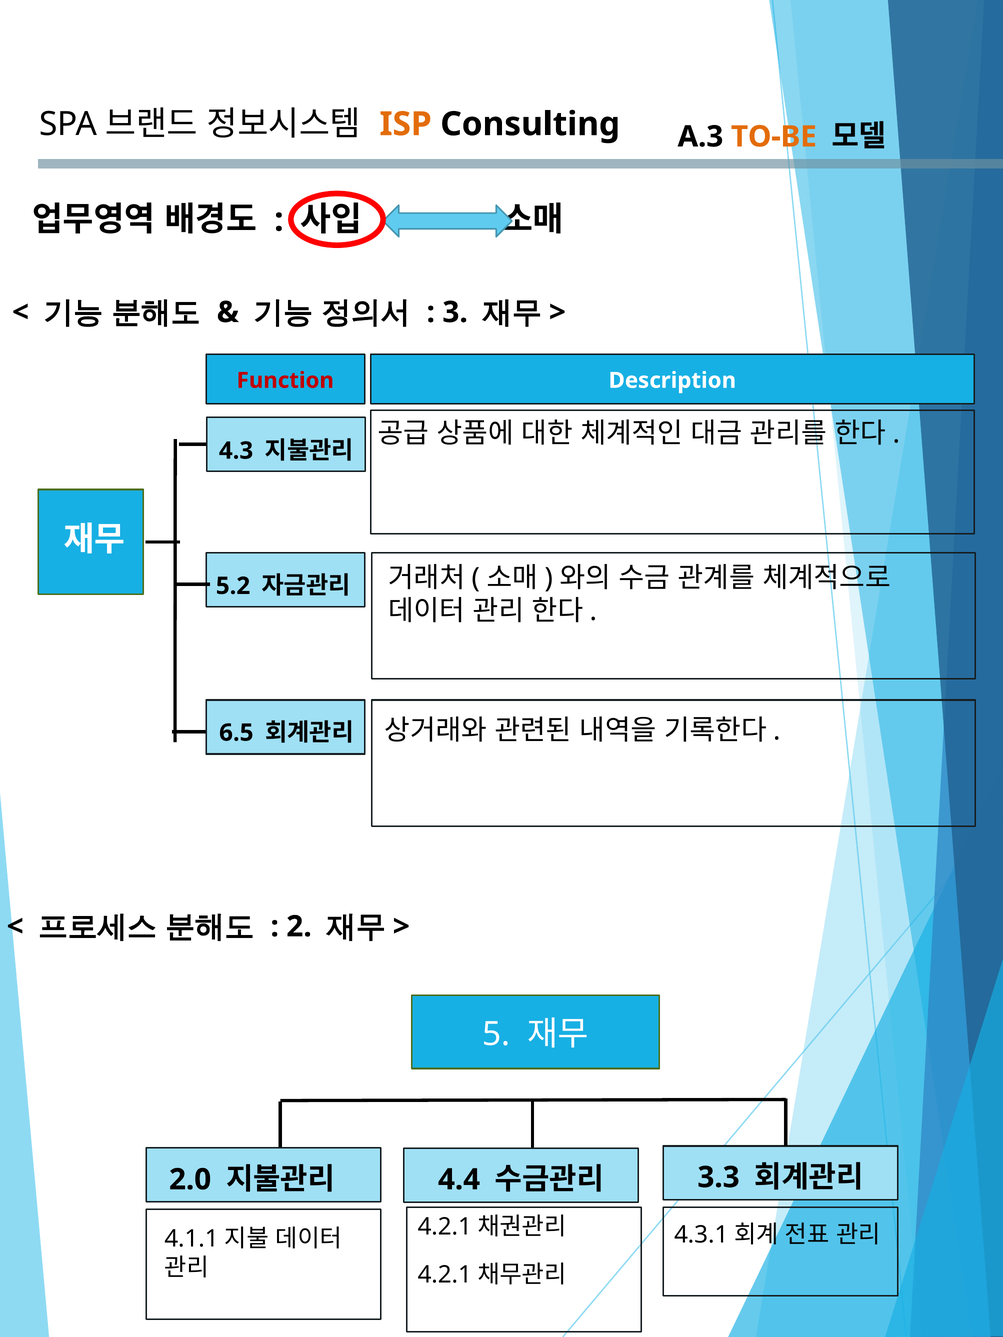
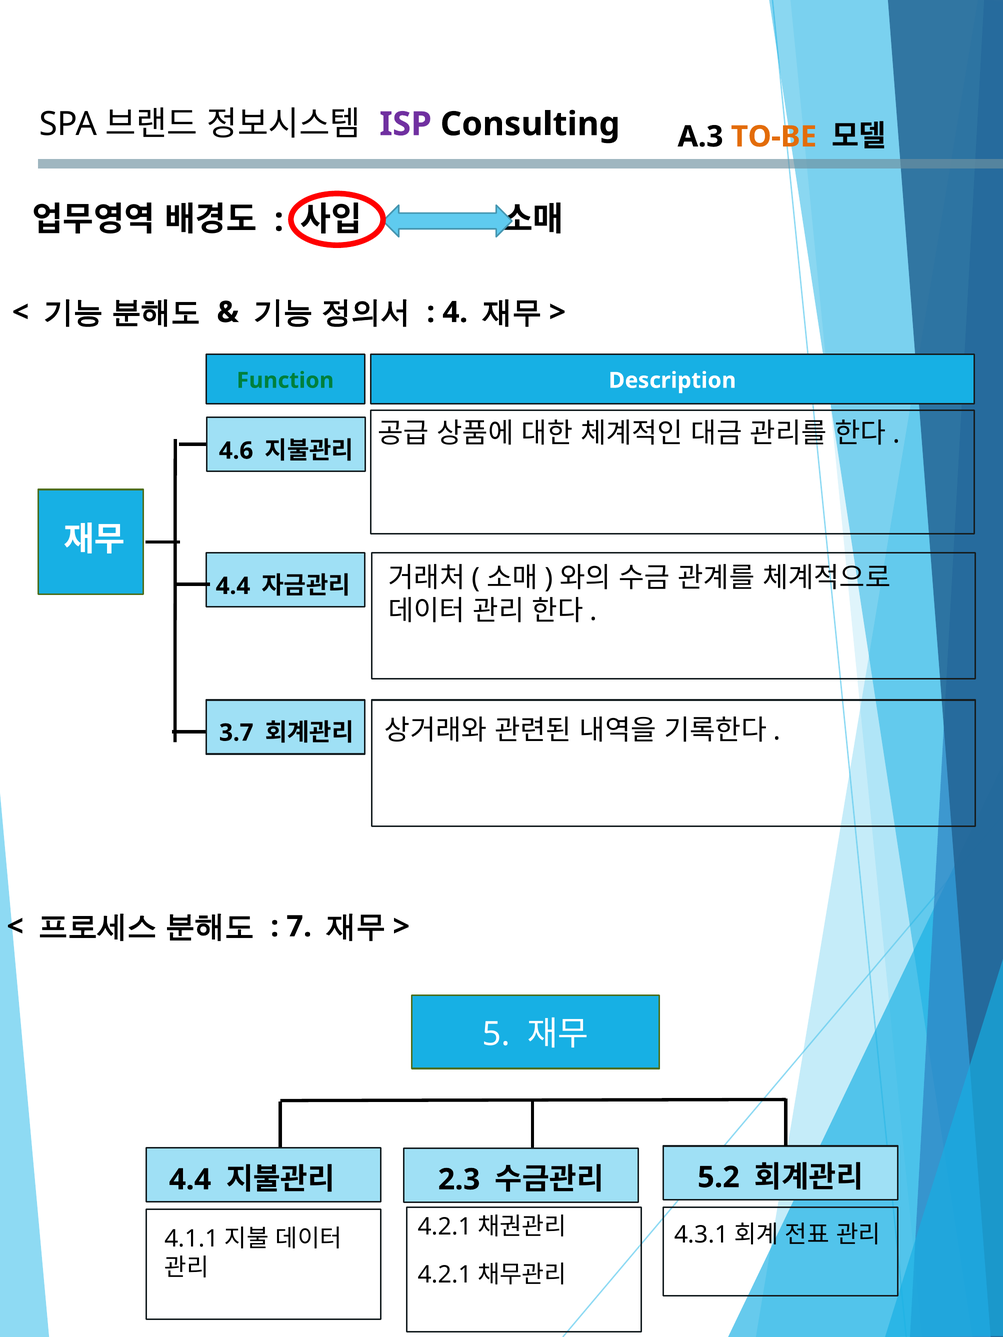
ISP colour: orange -> purple (406, 124)
3: 3 -> 4 (455, 312)
Function colour: red -> green (285, 381)
4.3: 4.3 -> 4.6 (236, 451)
5.2: 5.2 -> 4.4 (233, 586)
6.5: 6.5 -> 3.7 (236, 733)
2: 2 -> 7 (299, 927)
3.3: 3.3 -> 5.2 (719, 1178)
2.0: 2.0 -> 4.4 (190, 1180)
4.4: 4.4 -> 2.3 (459, 1180)
